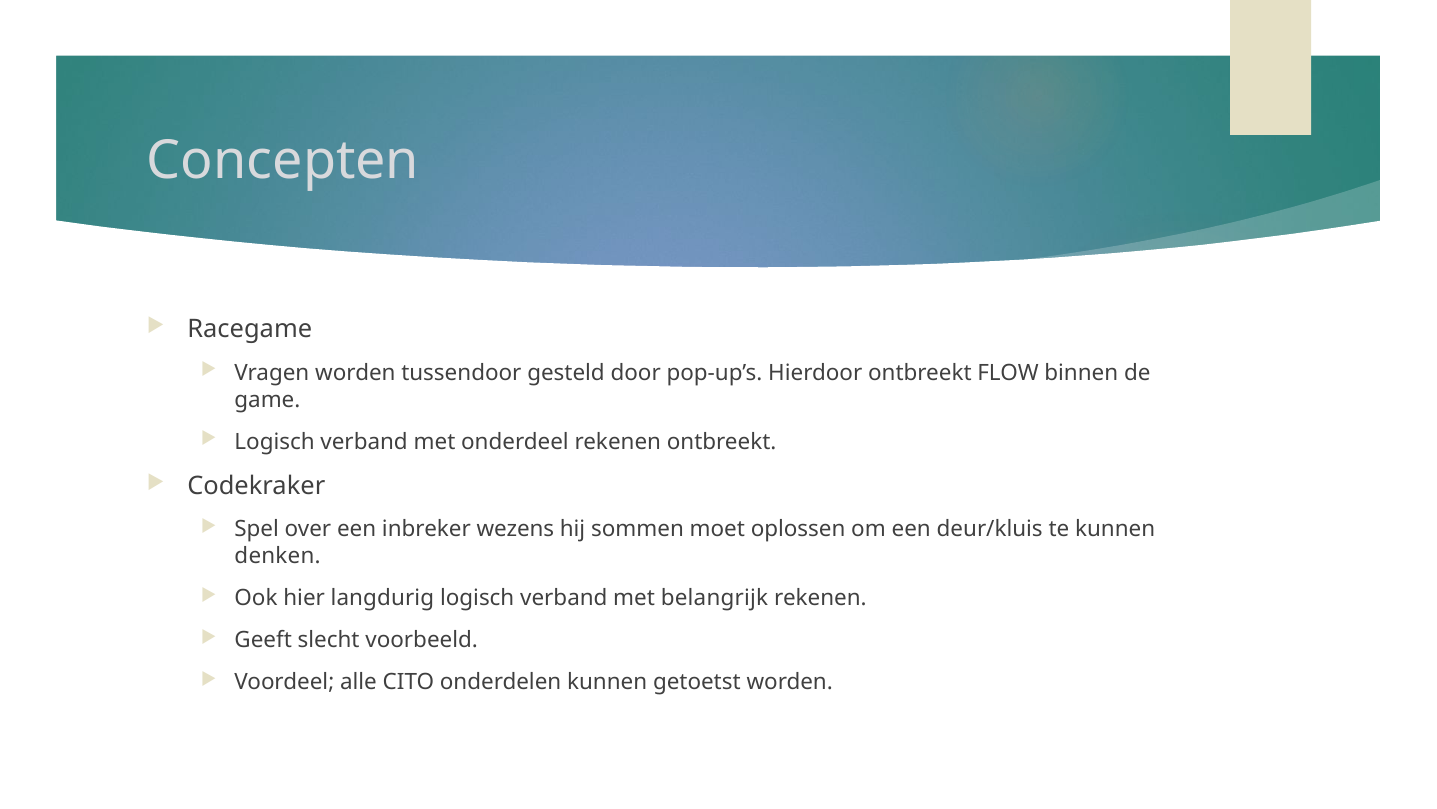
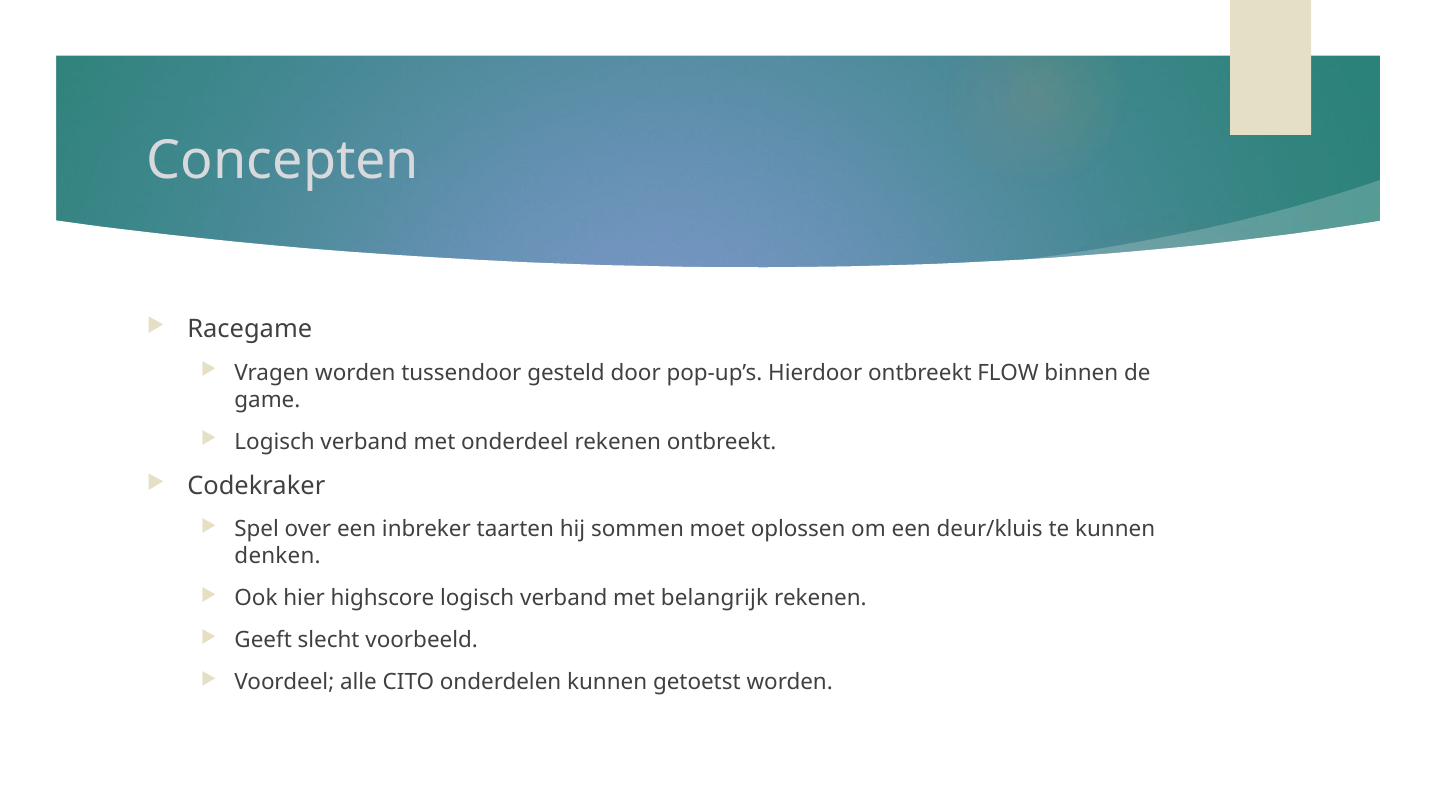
wezens: wezens -> taarten (515, 529)
langdurig: langdurig -> highscore (382, 598)
